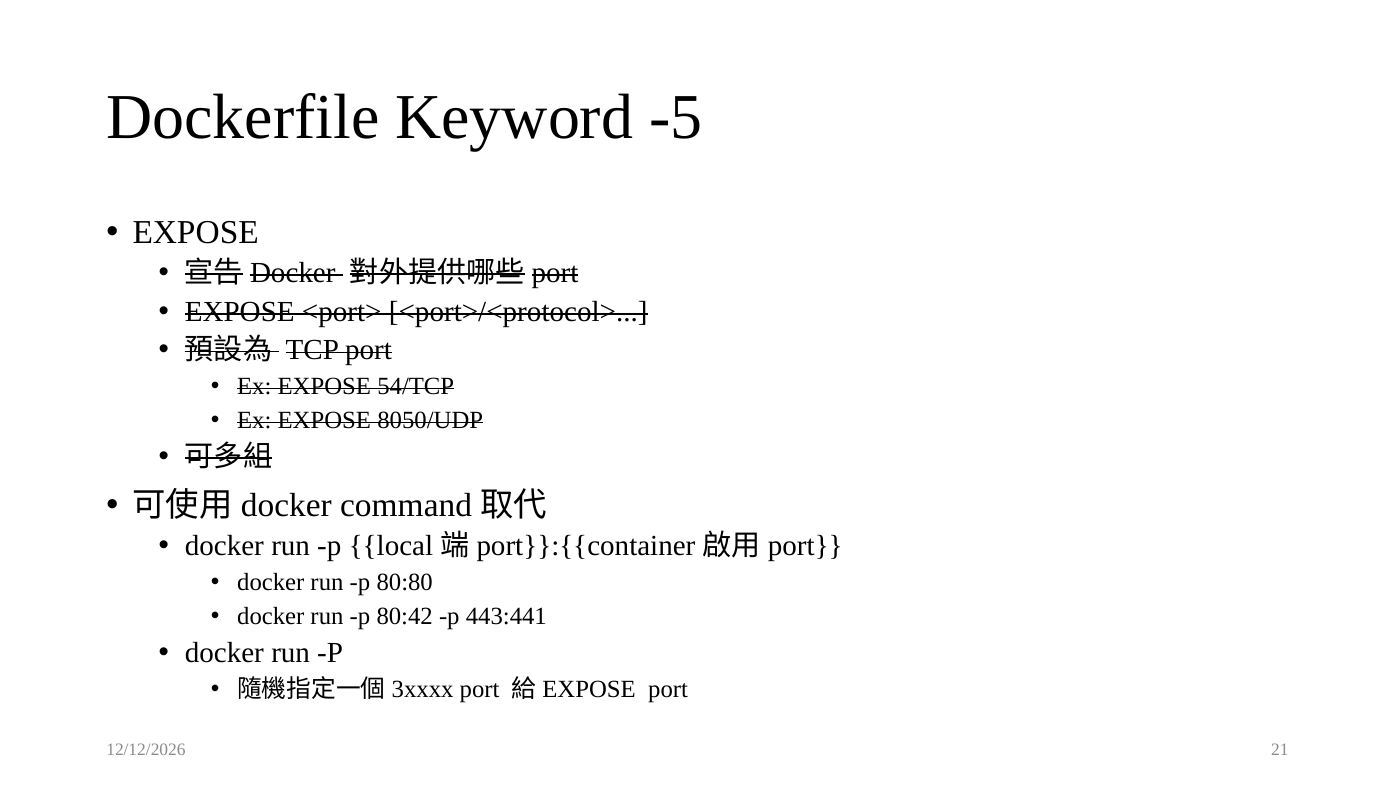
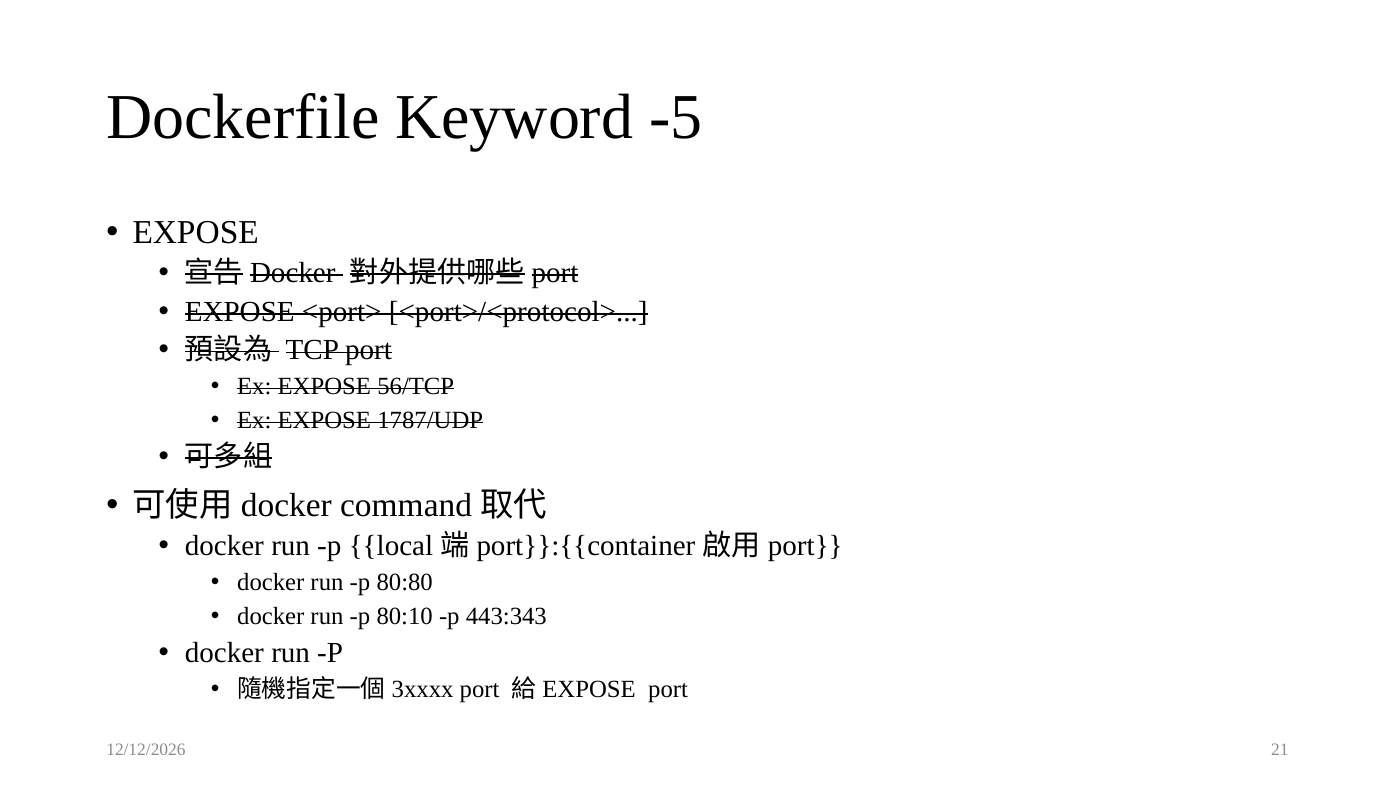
54/TCP: 54/TCP -> 56/TCP (416, 387)
8050/UDP: 8050/UDP -> 1787/UDP (430, 420)
80:42: 80:42 -> 80:10 (405, 616)
443:441: 443:441 -> 443:343 (506, 616)
